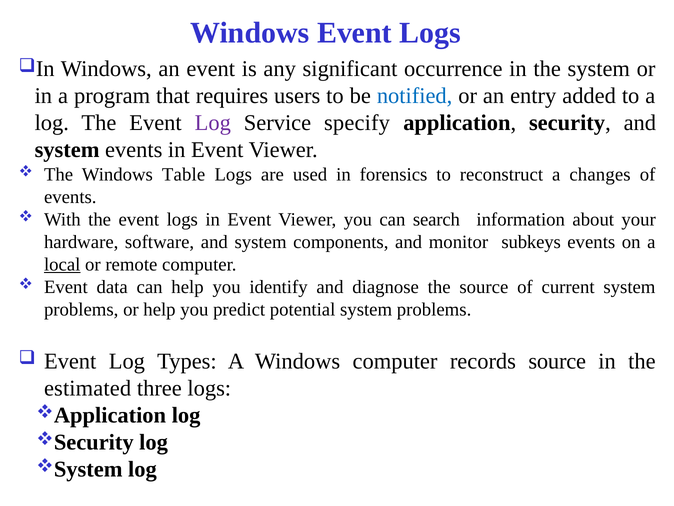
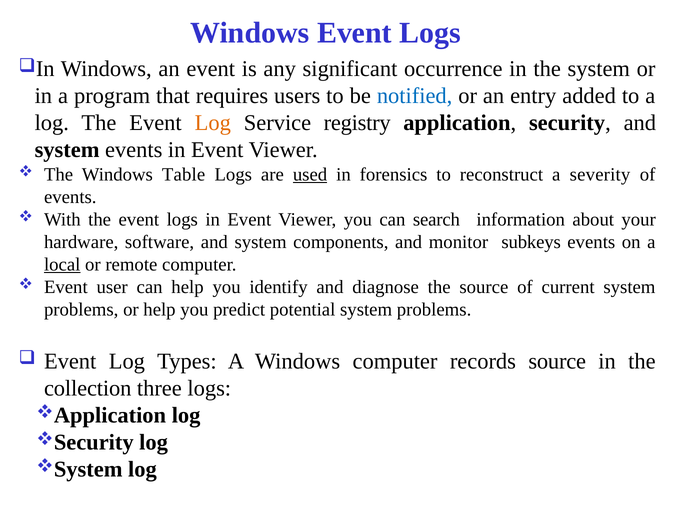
Log colour: purple -> orange (213, 123)
specify: specify -> registry (357, 123)
used underline: none -> present (310, 174)
changes: changes -> severity (600, 174)
data: data -> user (112, 287)
estimated: estimated -> collection (88, 388)
